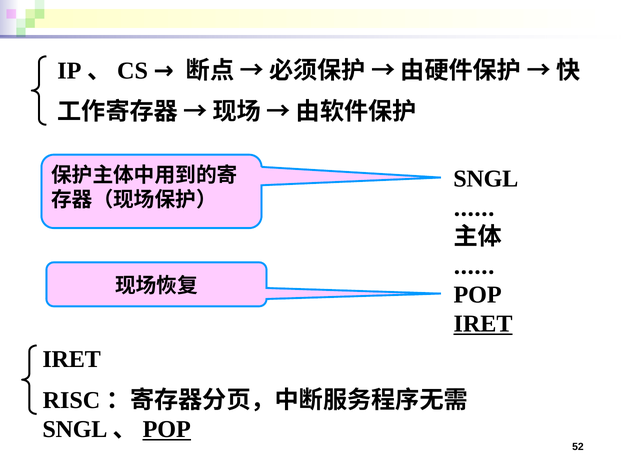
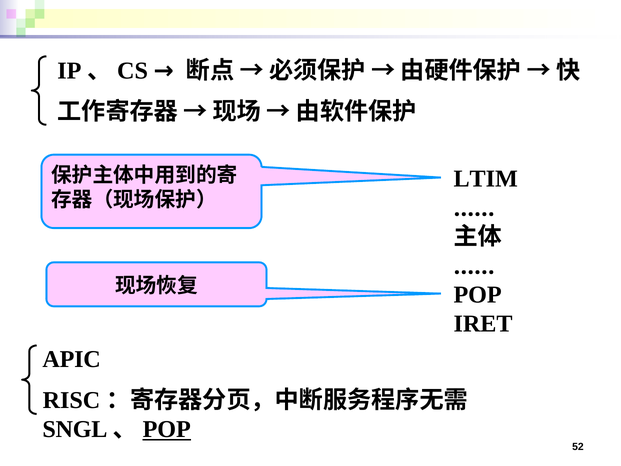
SNGL: SNGL -> LTIM (486, 179)
IRET underline: present -> none (483, 324)
IRET: IRET -> APIC (72, 359)
